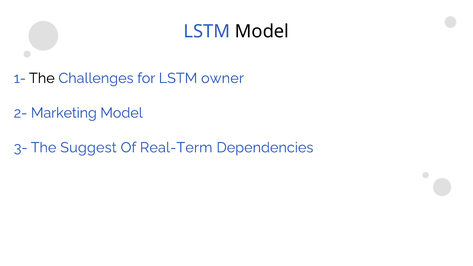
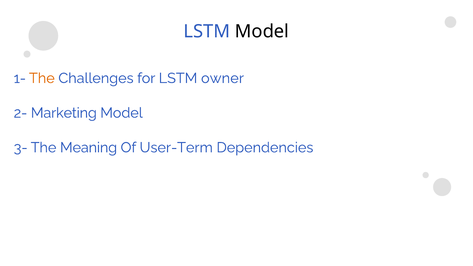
The colour: black -> orange (42, 78)
Suggest: Suggest -> Meaning (89, 148)
Real-Term: Real-Term -> User-Term (176, 148)
